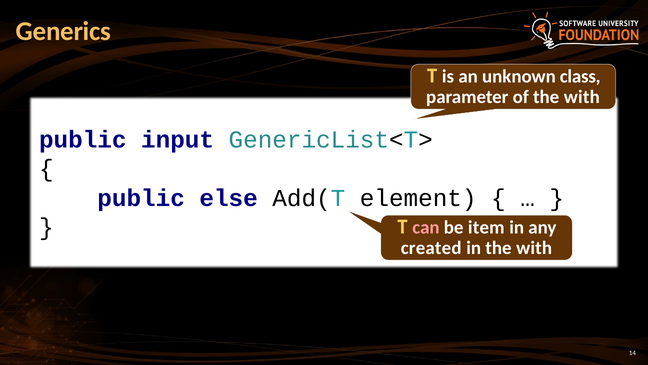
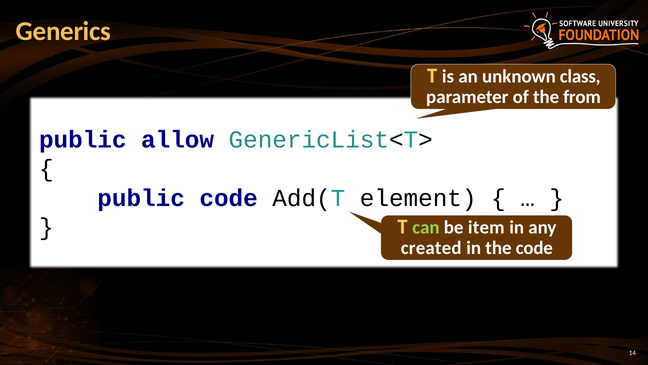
of the with: with -> from (582, 97)
input: input -> allow (178, 140)
public else: else -> code (229, 198)
can colour: pink -> light green (426, 227)
in the with: with -> code (534, 248)
